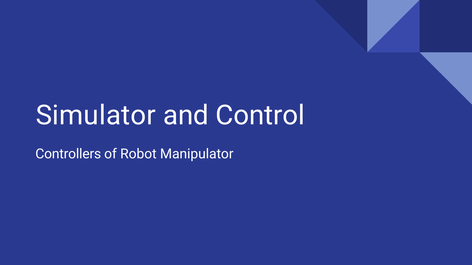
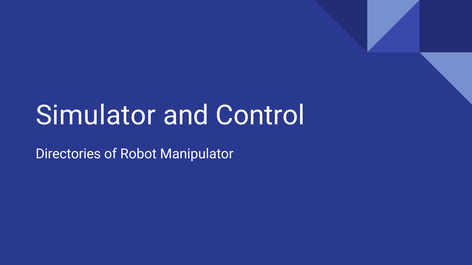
Controllers: Controllers -> Directories (68, 154)
